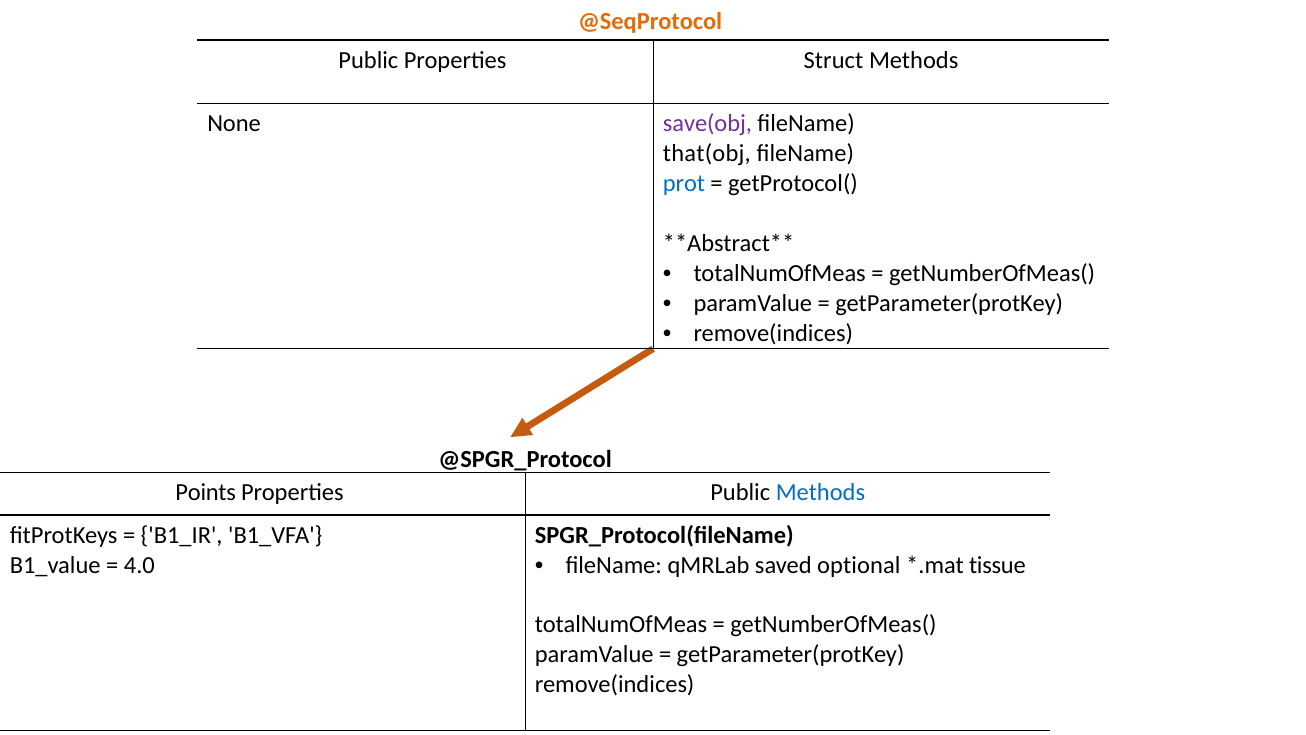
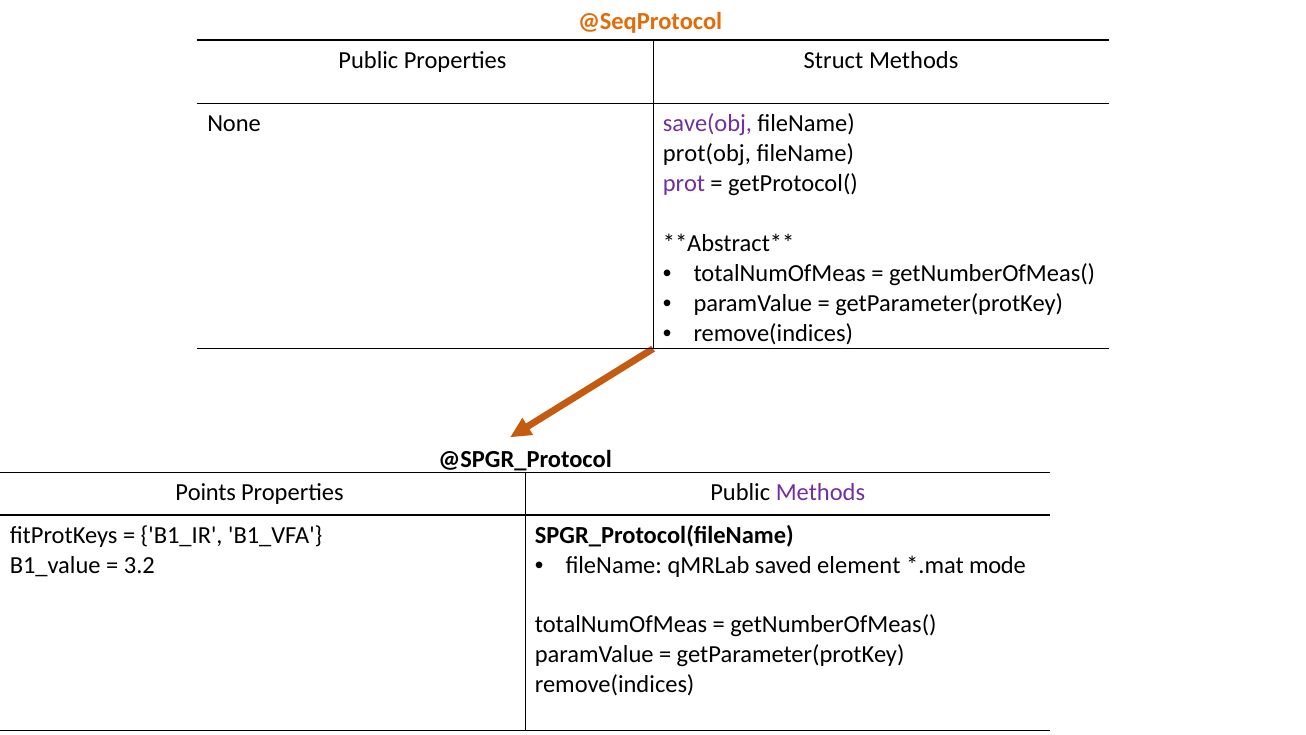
that(obj: that(obj -> prot(obj (707, 154)
prot colour: blue -> purple (684, 183)
Methods colour: blue -> purple (820, 492)
optional: optional -> element (859, 565)
tissue: tissue -> mode (997, 565)
4.0: 4.0 -> 3.2 (139, 565)
